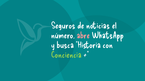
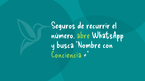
noticias: noticias -> recurrir (98, 26)
abre colour: pink -> light green (83, 36)
Historia: Historia -> Nombre (88, 45)
